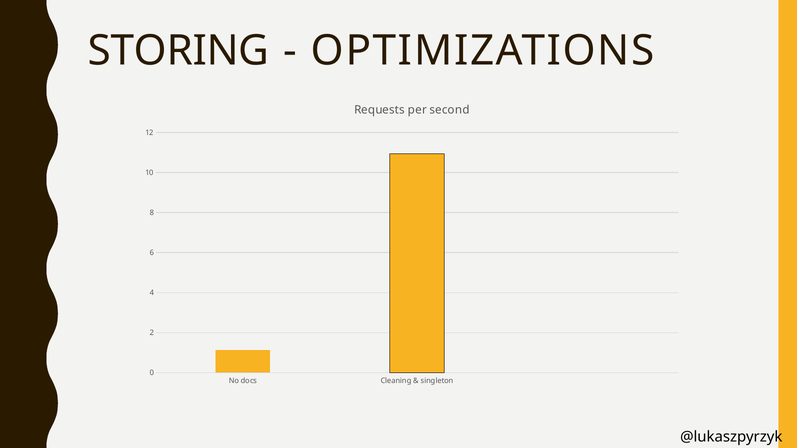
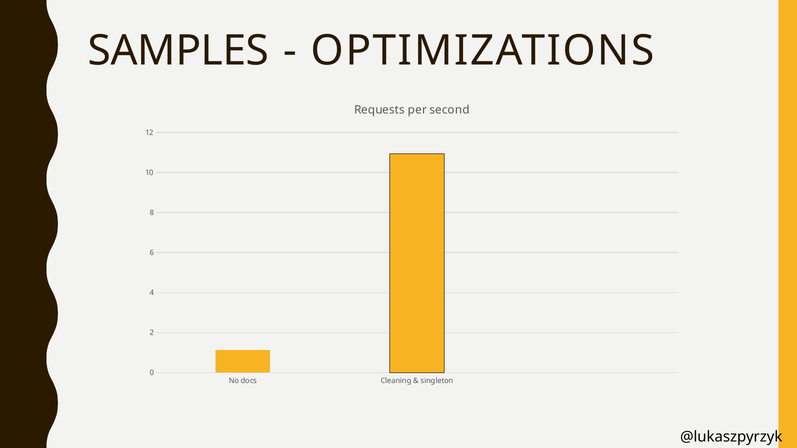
STORING: STORING -> SAMPLES (178, 51)
